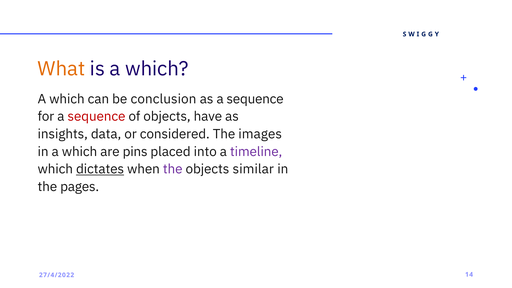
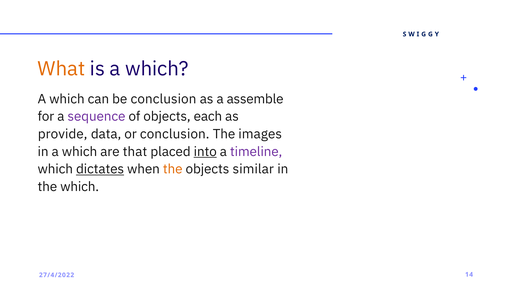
as a sequence: sequence -> assemble (255, 99)
sequence colour: red -> purple (97, 117)
have: have -> each (208, 117)
insights: insights -> provide (63, 134)
or considered: considered -> conclusion (175, 134)
pins: pins -> that (135, 152)
into underline: none -> present (205, 152)
the colour: purple -> orange (173, 169)
the pages: pages -> which (80, 187)
